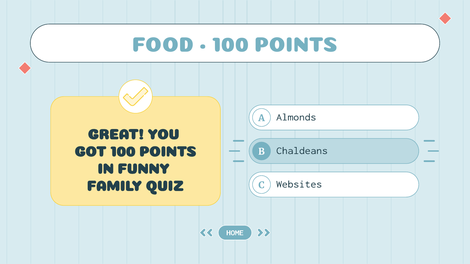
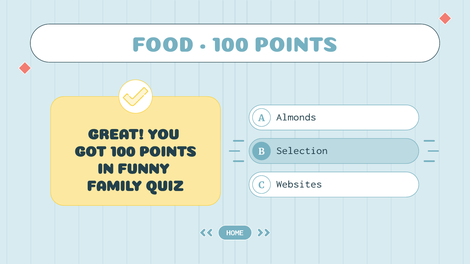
Chaldeans: Chaldeans -> Selection (302, 151)
